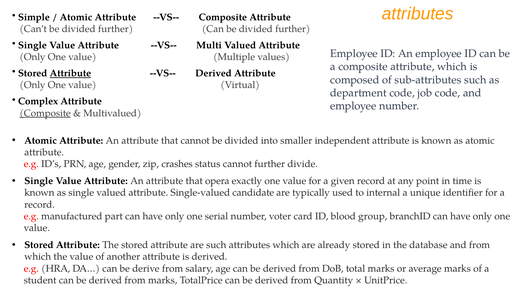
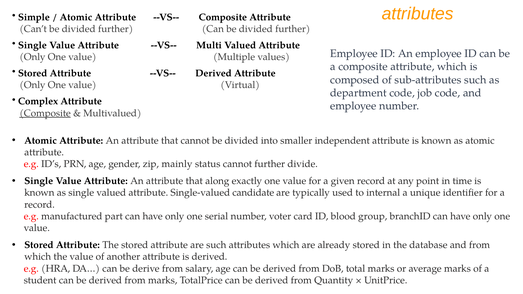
Attribute underline: present -> none (70, 73)
crashes: crashes -> mainly (177, 164)
opera: opera -> along (217, 181)
